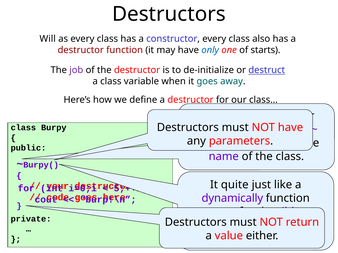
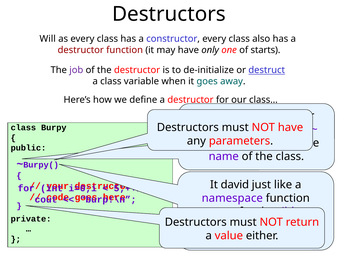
only colour: blue -> black (210, 50)
quite: quite -> david (235, 185)
dynamically: dynamically -> namespace (232, 199)
